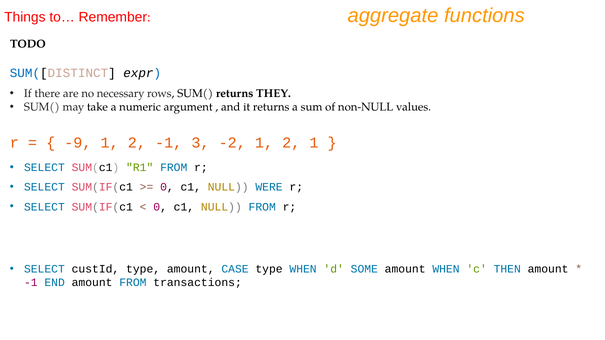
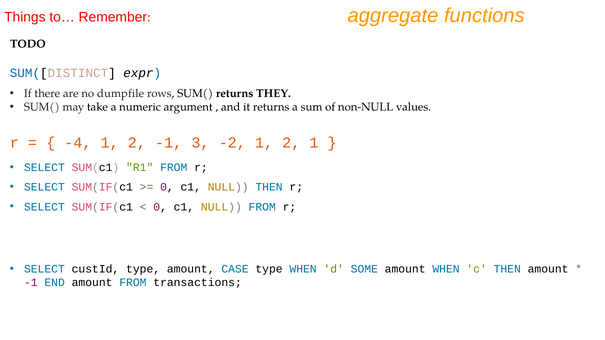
necessary: necessary -> dumpfile (121, 94)
-9: -9 -> -4 (78, 143)
NULL WERE: WERE -> THEN (269, 187)
